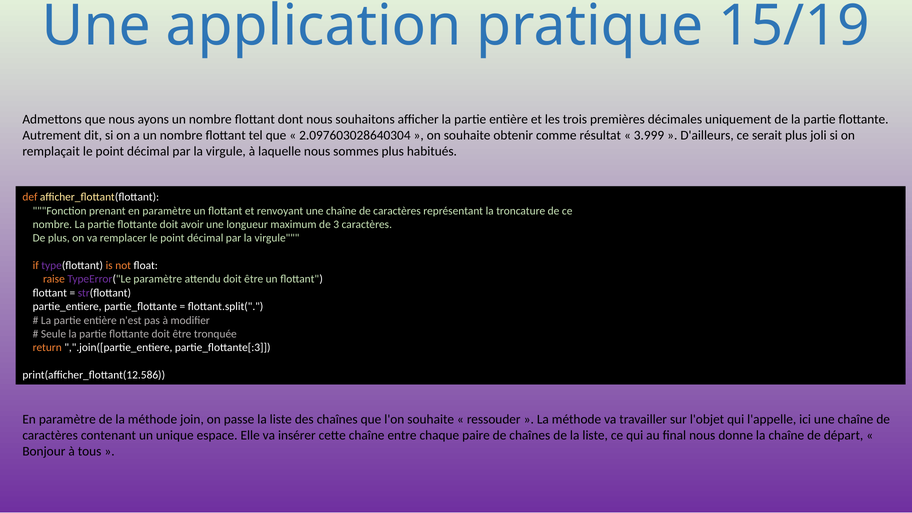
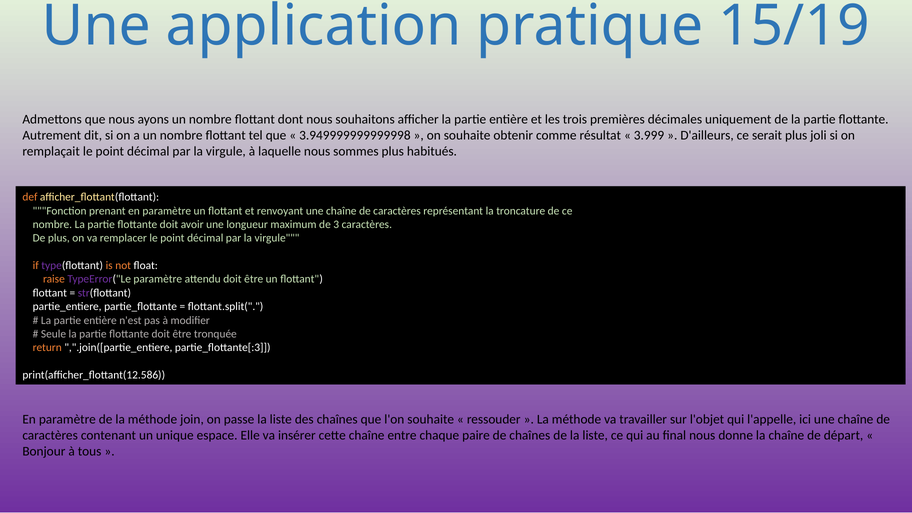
2.097603028640304: 2.097603028640304 -> 3.949999999999998 (355, 135)
